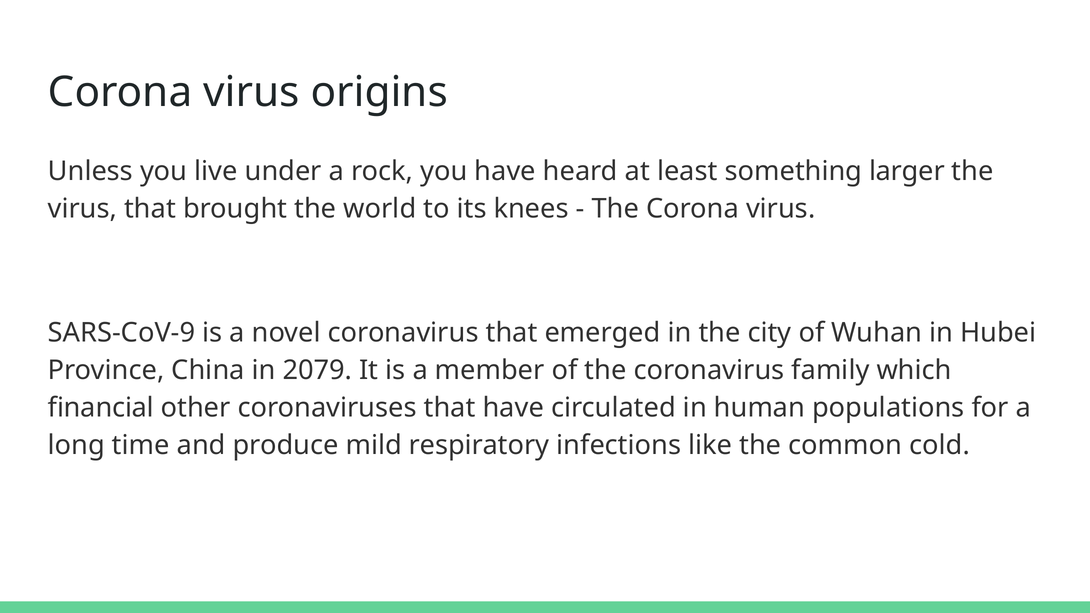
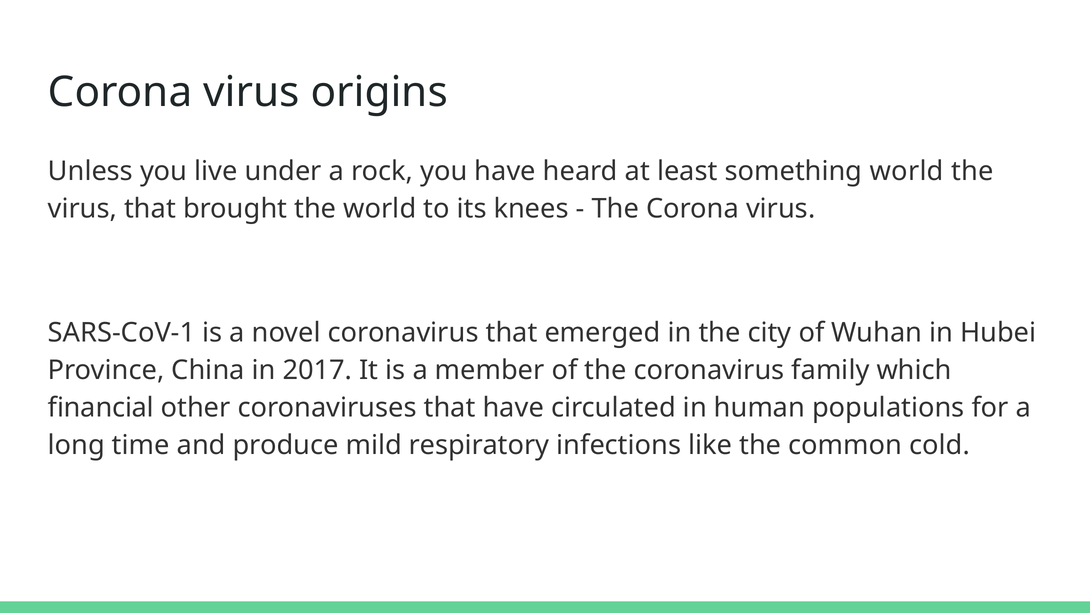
something larger: larger -> world (907, 171)
SARS-CoV-9: SARS-CoV-9 -> SARS-CoV-1 (122, 333)
2079: 2079 -> 2017 (317, 370)
